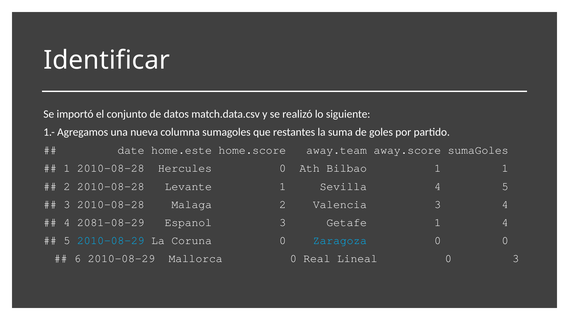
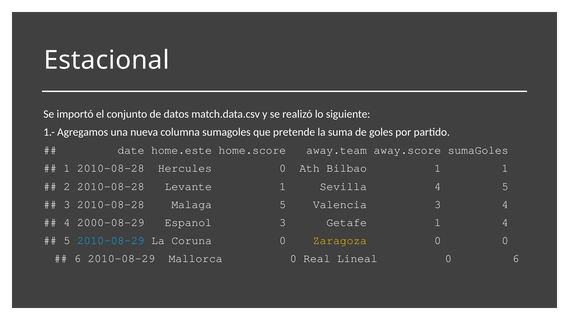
Identificar: Identificar -> Estacional (107, 60)
restantes: restantes -> pretende (294, 132)
Malaga 2: 2 -> 5 (283, 204)
2081-08-29: 2081-08-29 -> 2000-08-29 (111, 222)
Zaragoza colour: light blue -> yellow (340, 241)
0 3: 3 -> 6 (516, 259)
